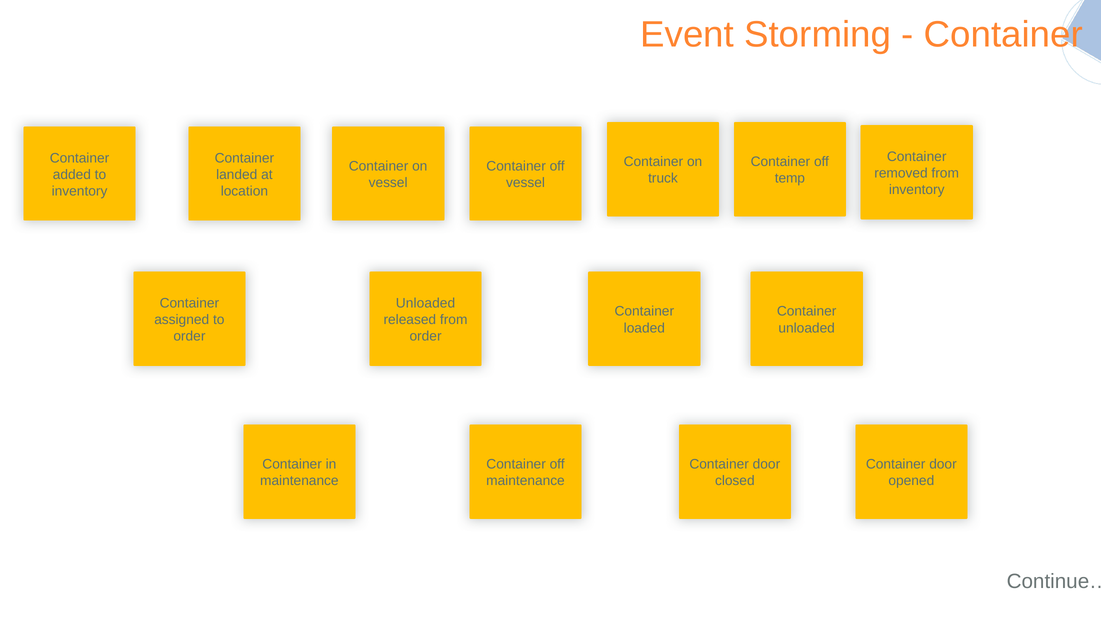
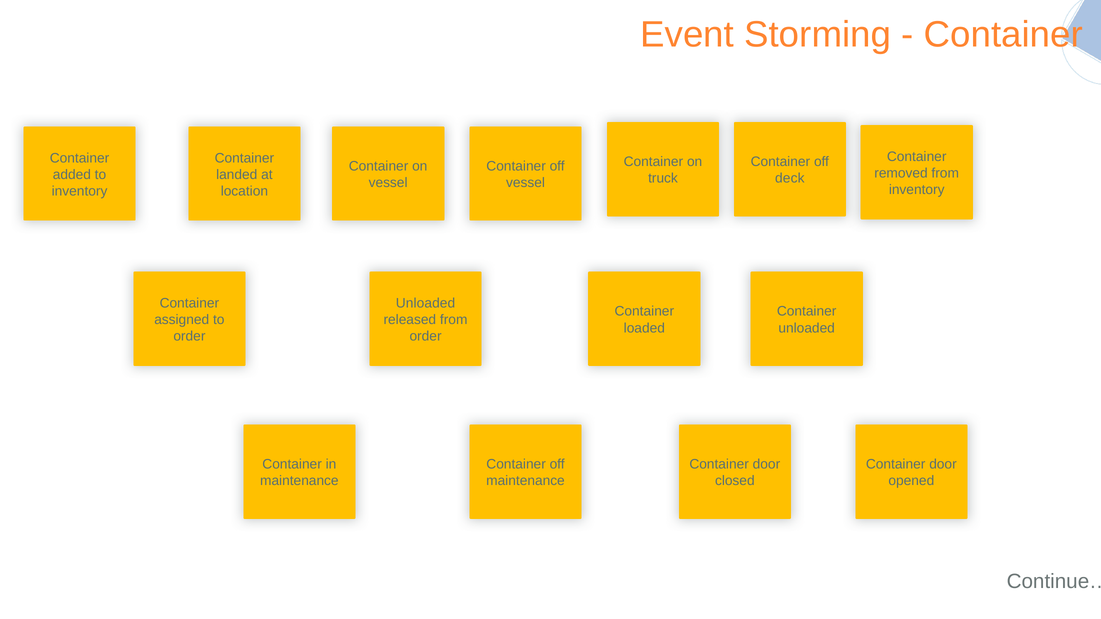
temp: temp -> deck (790, 179)
